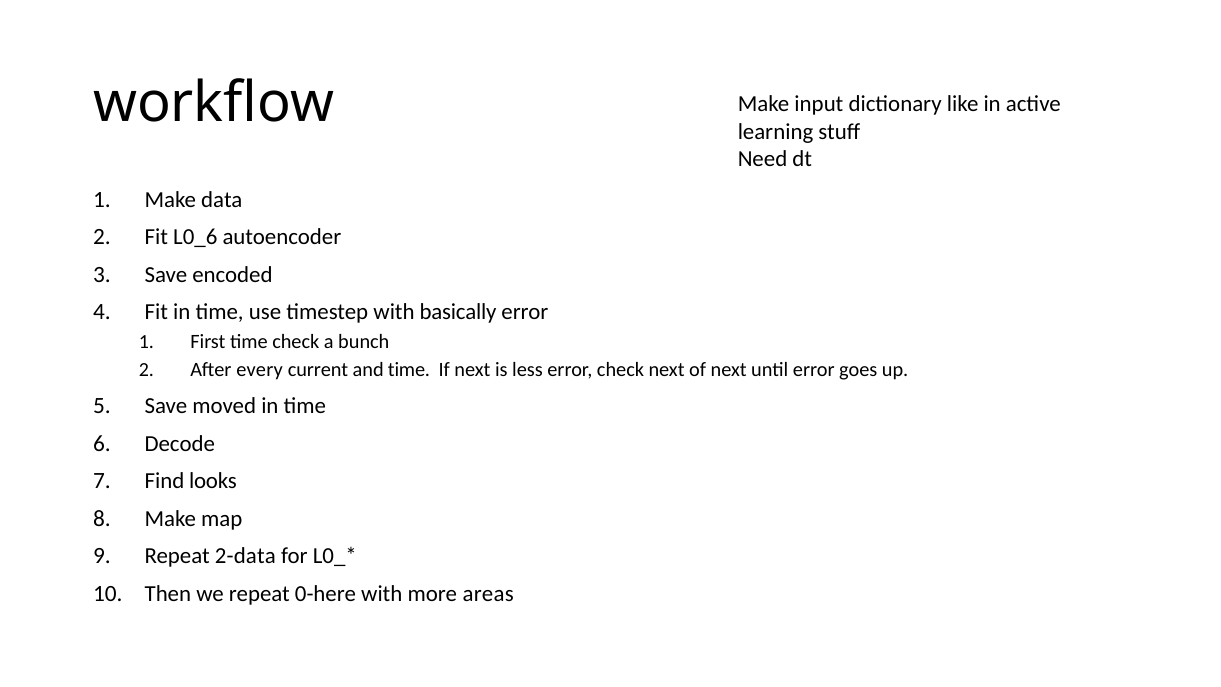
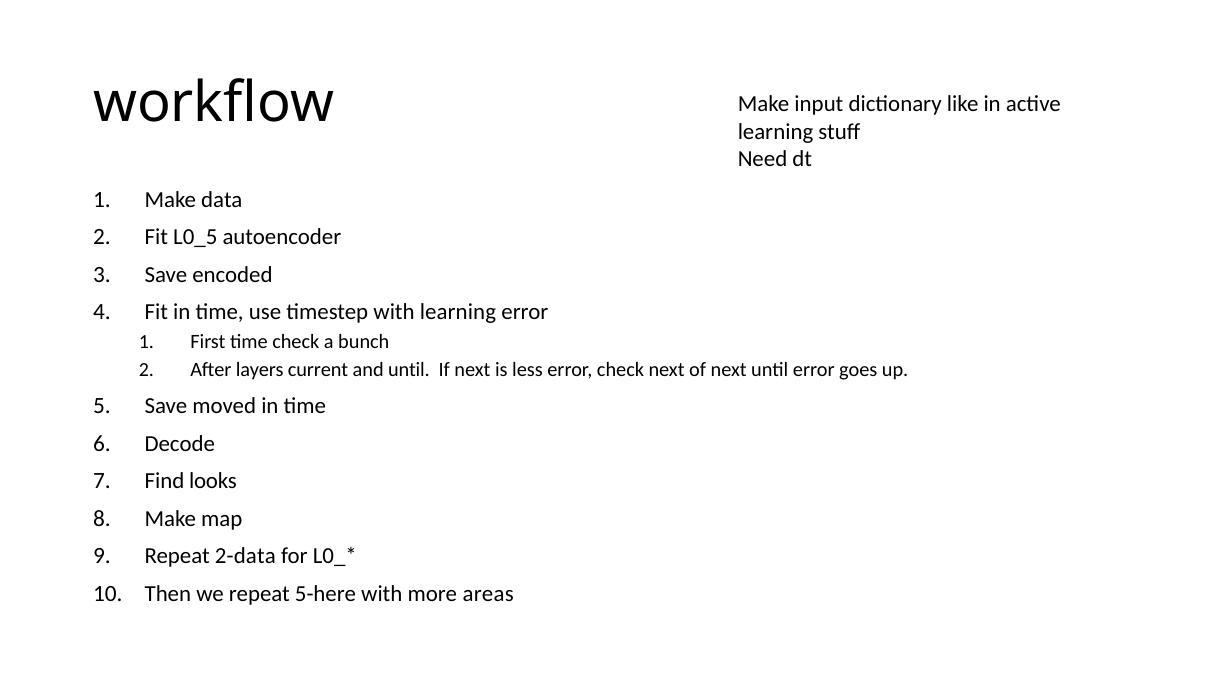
L0_6: L0_6 -> L0_5 (195, 237)
with basically: basically -> learning (458, 312)
every: every -> layers (260, 370)
and time: time -> until (409, 370)
0-here: 0-here -> 5-here (326, 593)
